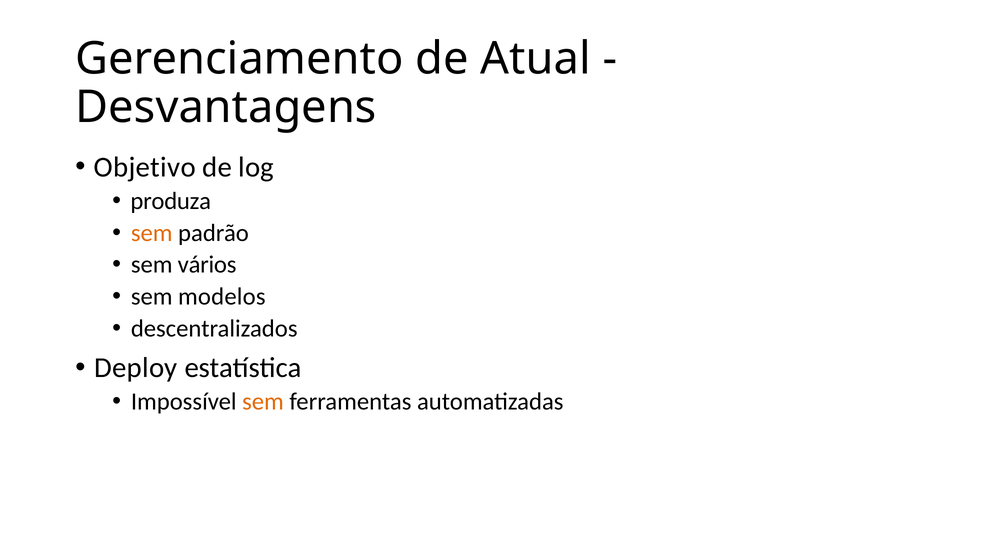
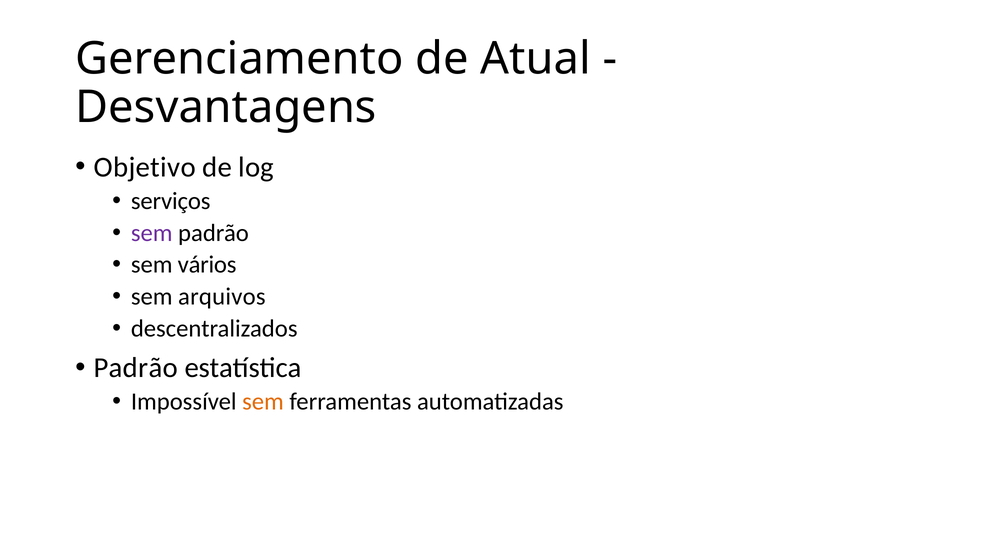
produza: produza -> serviços (171, 201)
sem colour: orange -> purple (152, 233)
modelos: modelos -> arquivos (222, 296)
Deploy: Deploy -> Padrão (136, 367)
